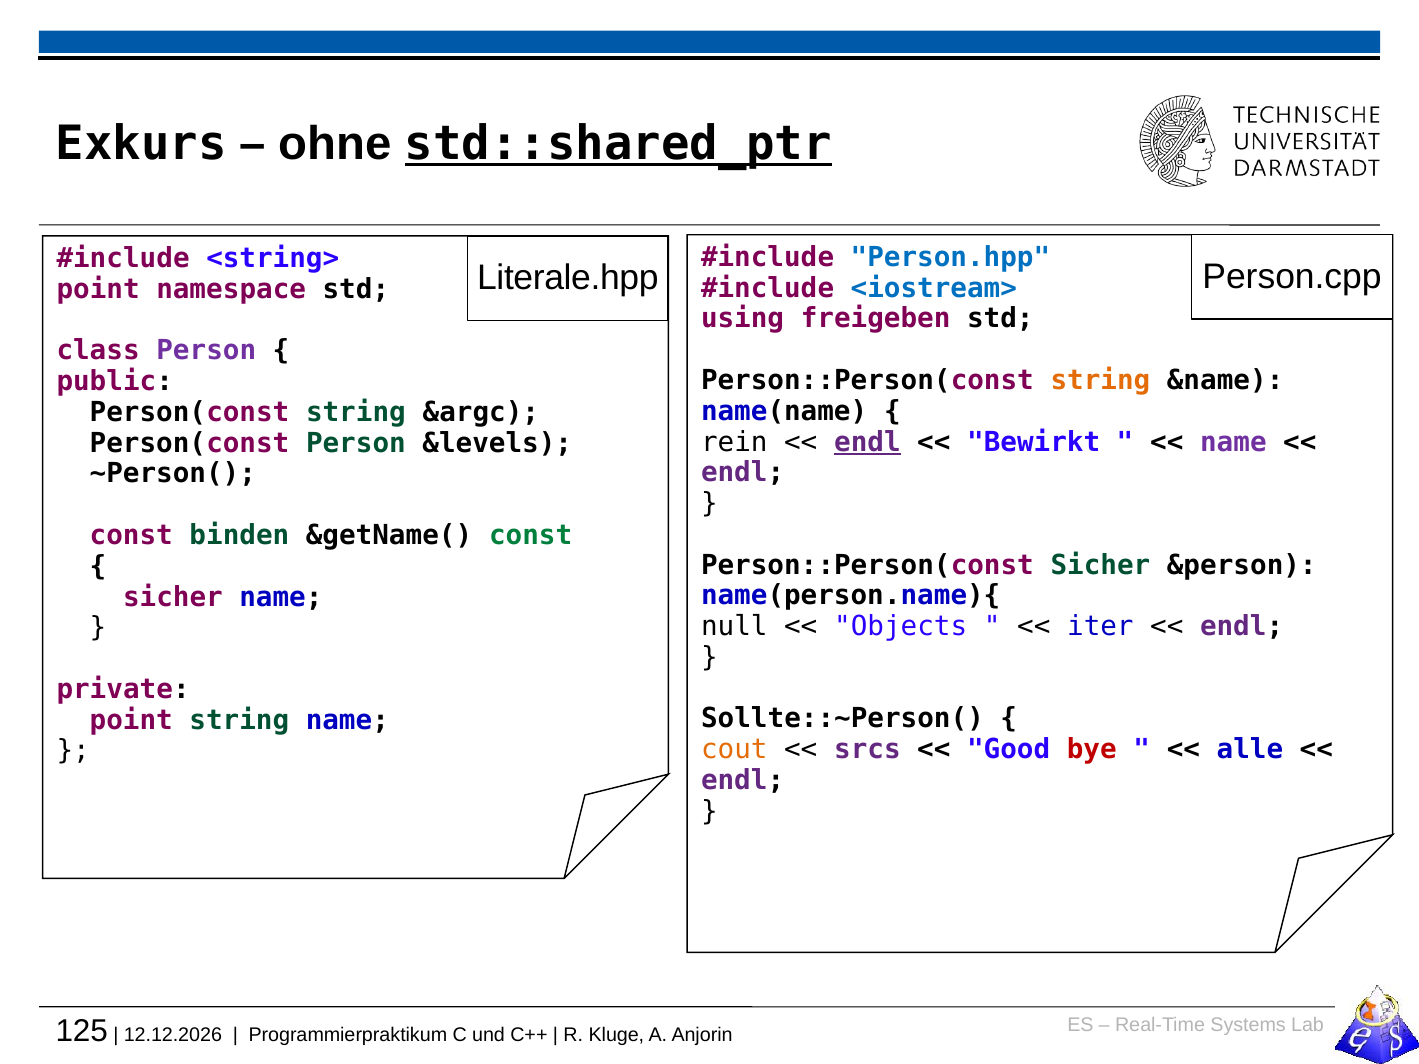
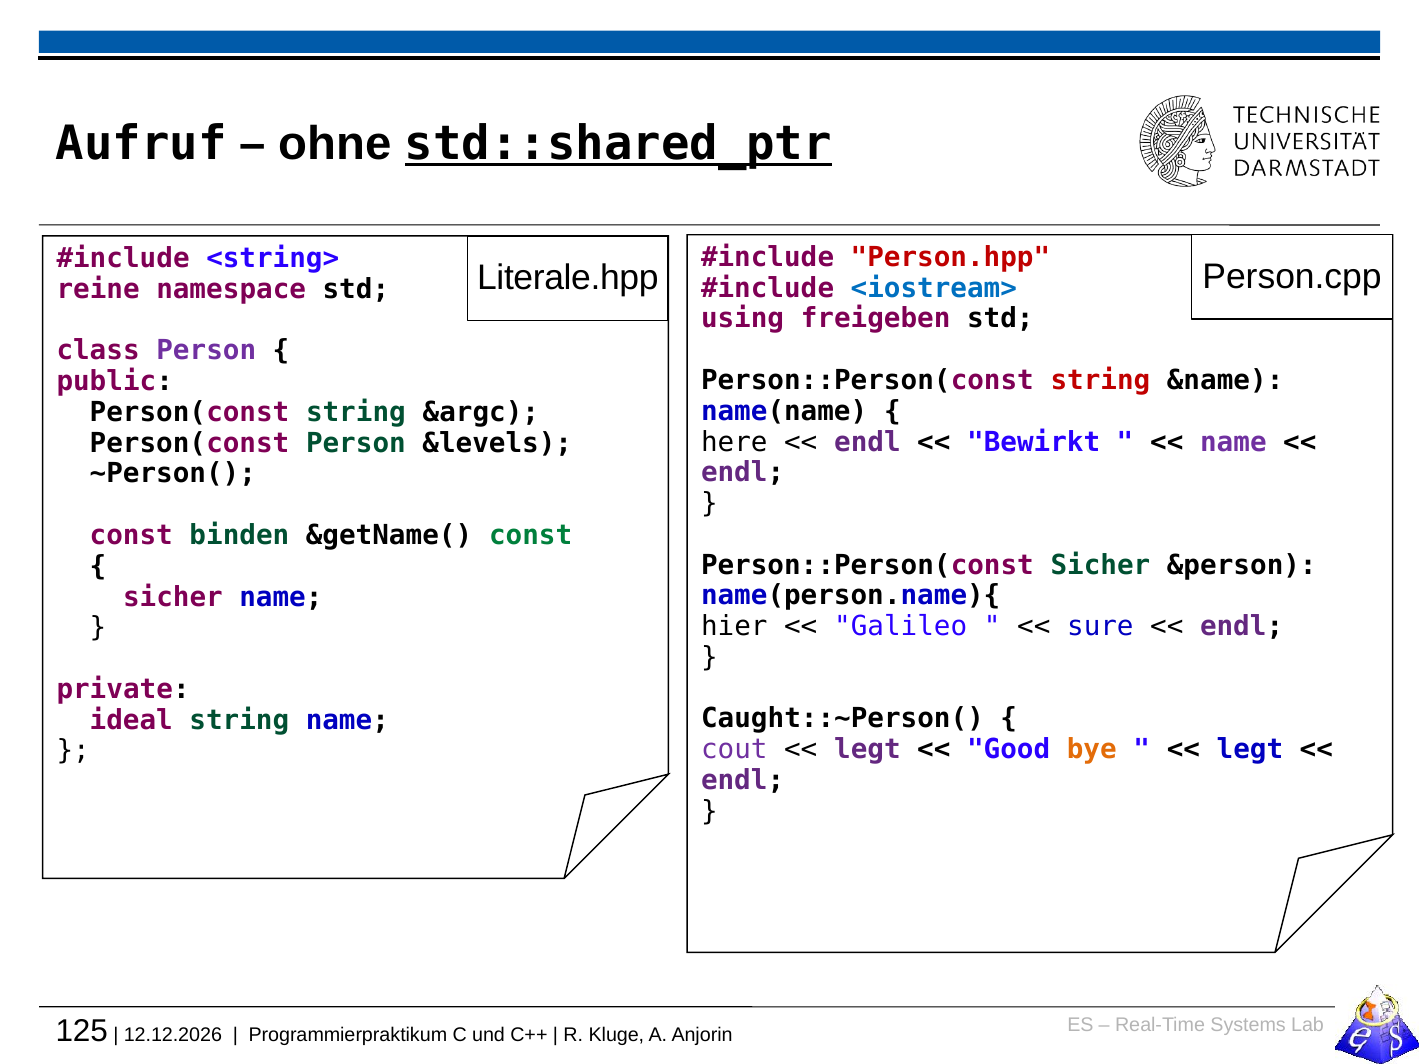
Exkurs: Exkurs -> Aufruf (141, 144)
Person.hpp colour: blue -> red (950, 257)
point: point -> reine (98, 289)
string colour: orange -> red (1100, 380)
rein: rein -> here (734, 442)
endl underline: present -> none (867, 442)
null: null -> hier (734, 627)
Objects: Objects -> Galileo (901, 627)
iter: iter -> sure (1100, 627)
Sollte::~Person(: Sollte::~Person( -> Caught::~Person( (842, 719)
point: point -> ideal (131, 720)
cout colour: orange -> purple (734, 750)
srcs: srcs -> legt (867, 750)
bye colour: red -> orange (1092, 750)
alle: alle -> legt (1250, 750)
